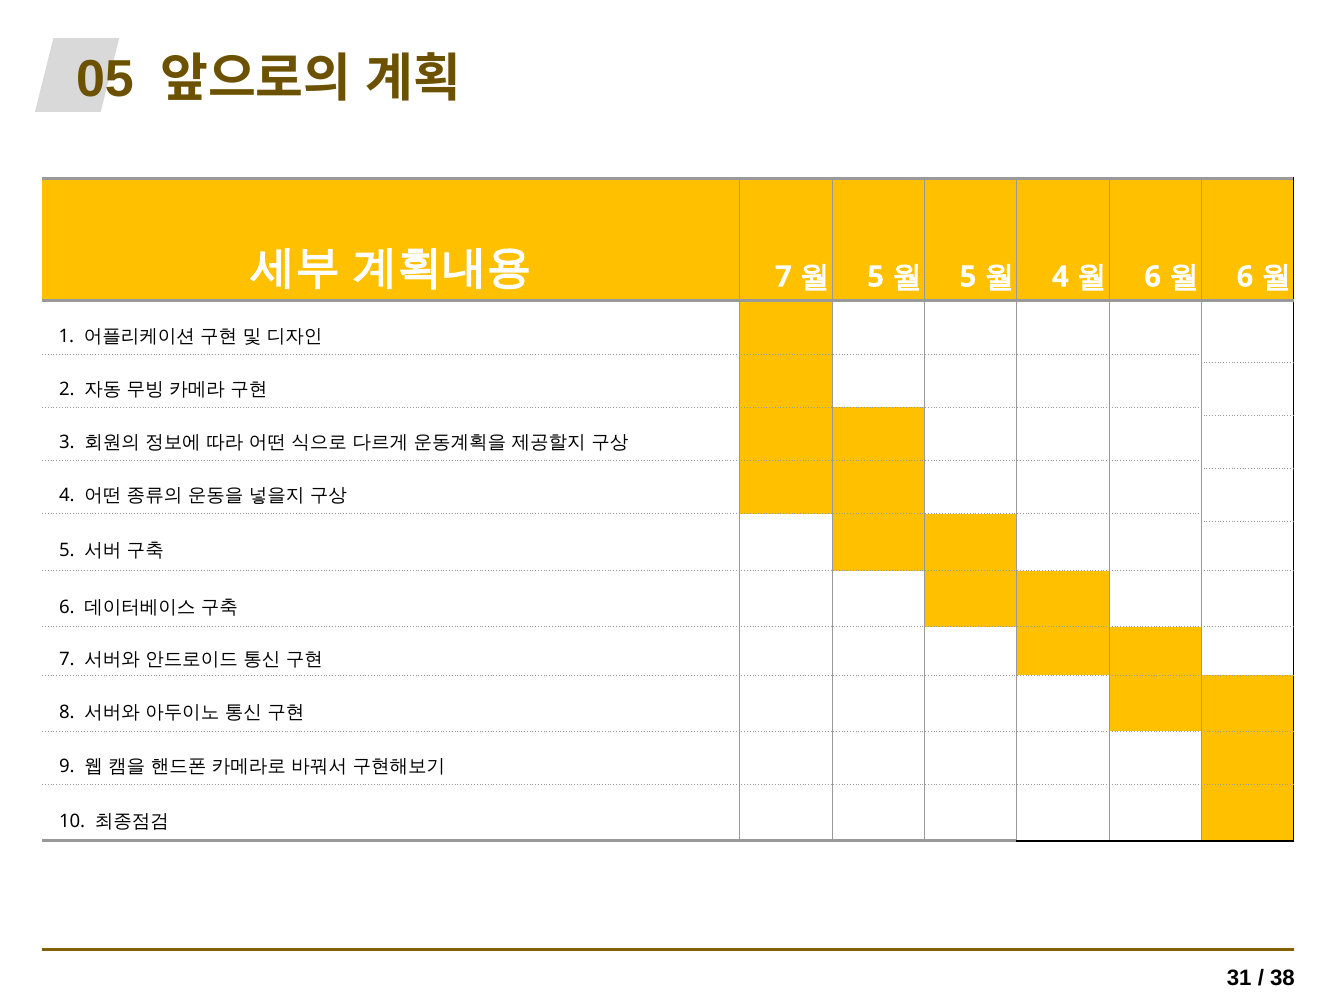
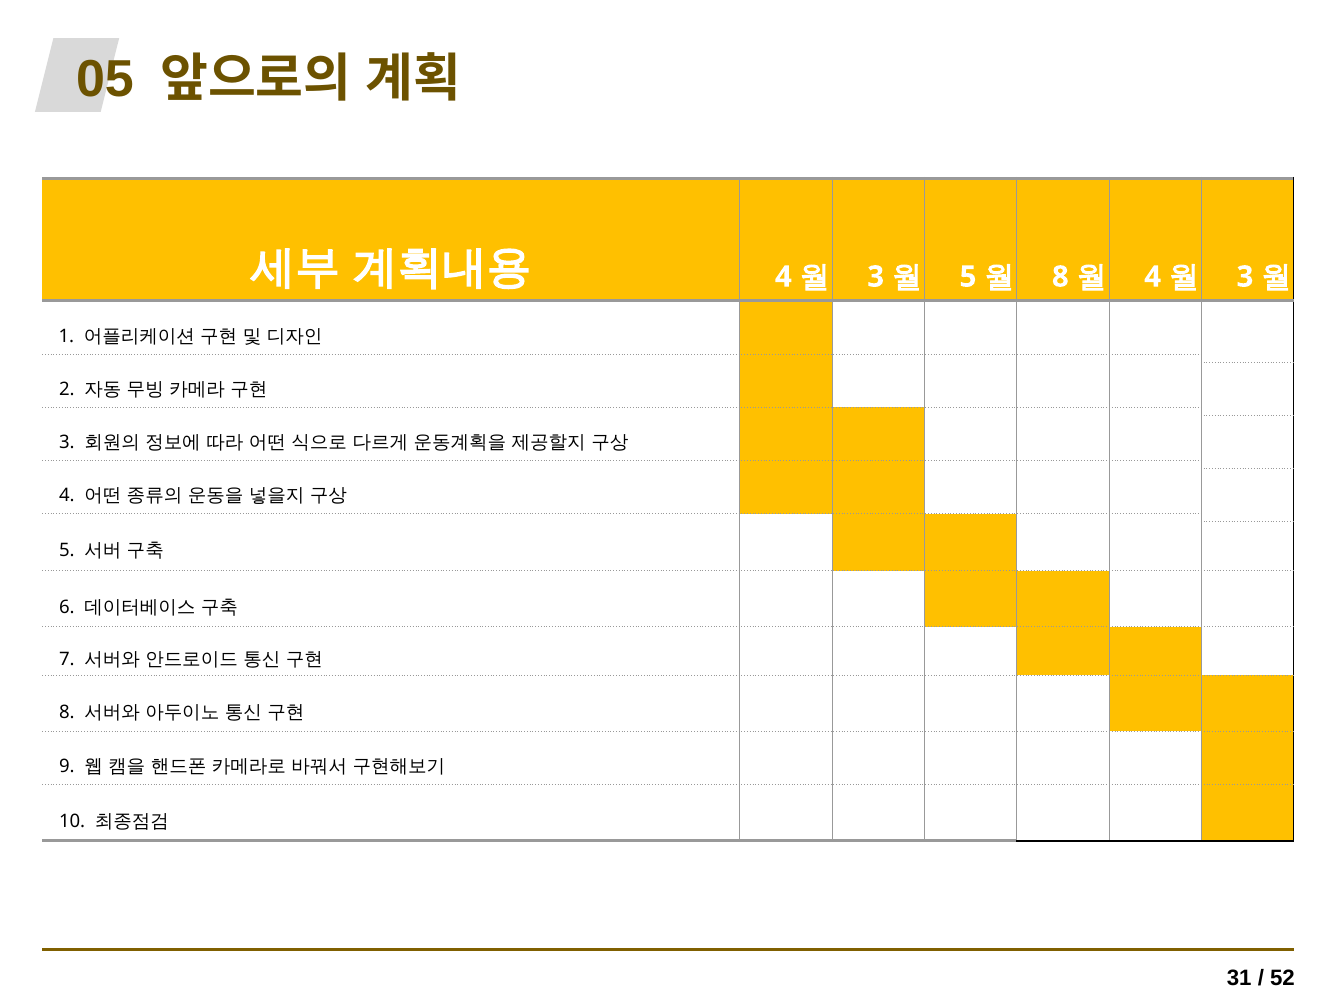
7: 7 -> 4 (783, 277)
5: 5 -> 3 (876, 277)
4: 4 -> 8 (1060, 277)
6: 6 -> 4 (1153, 277)
6: 6 -> 3 (1245, 277)
38: 38 -> 52 (1282, 979)
